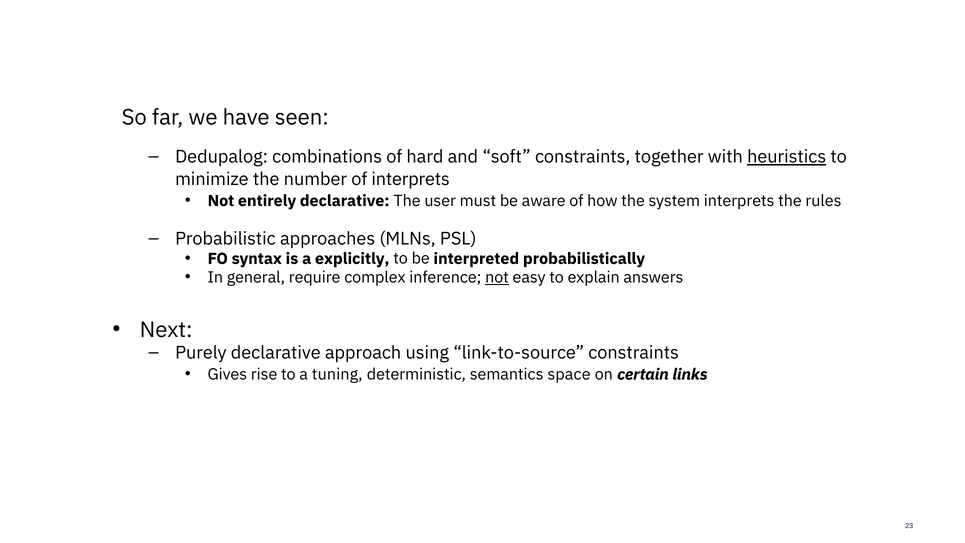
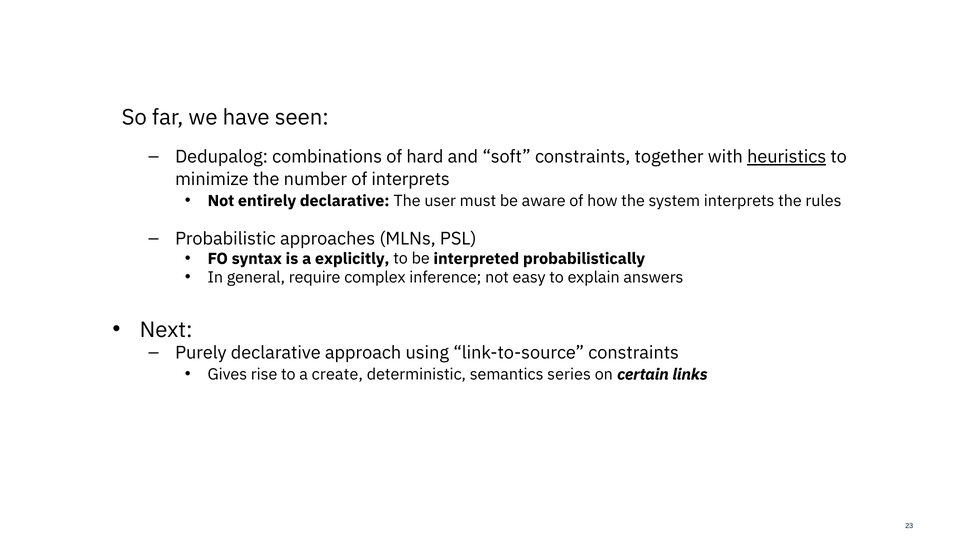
not underline: present -> none (497, 277)
tuning: tuning -> create (337, 374)
space: space -> series (569, 374)
